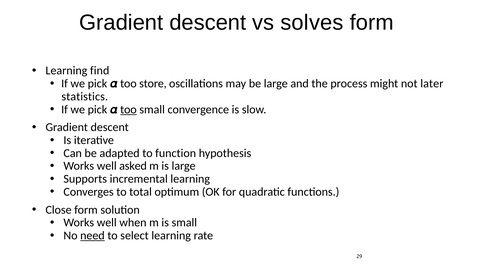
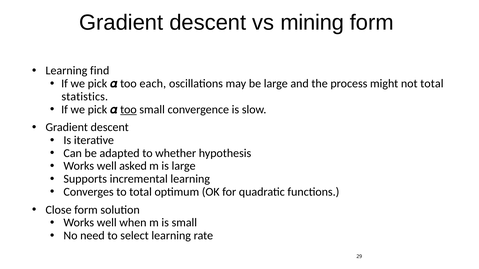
solves: solves -> mining (312, 23)
store: store -> each (153, 84)
not later: later -> total (432, 84)
function: function -> whether (176, 153)
need underline: present -> none (92, 236)
